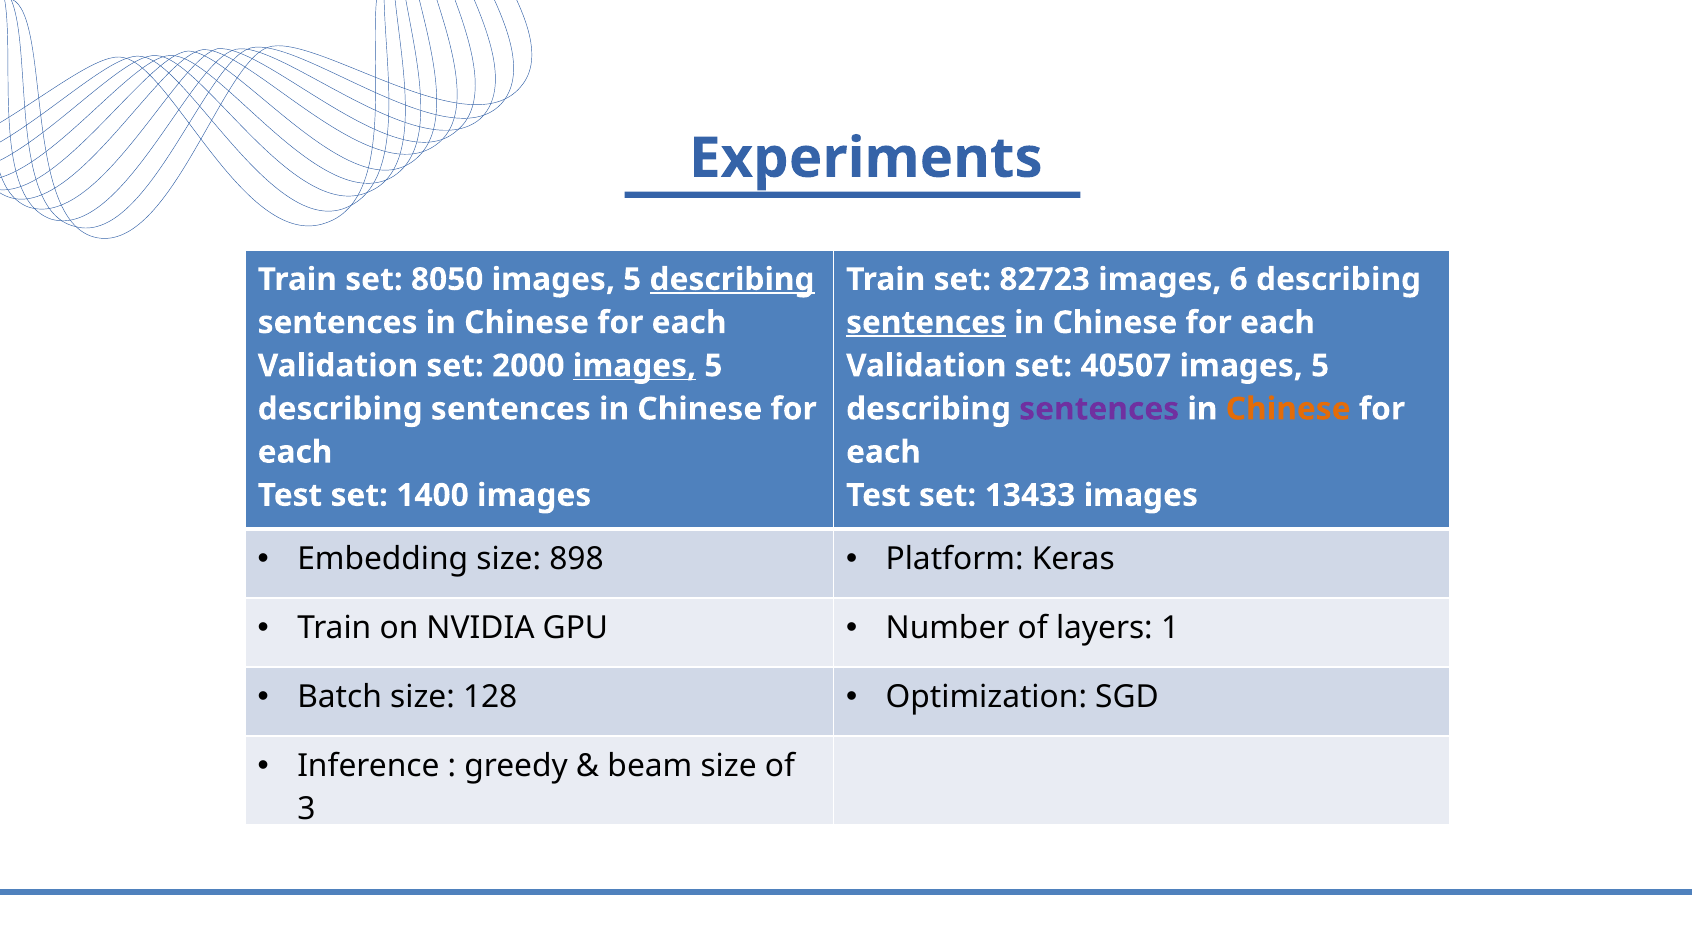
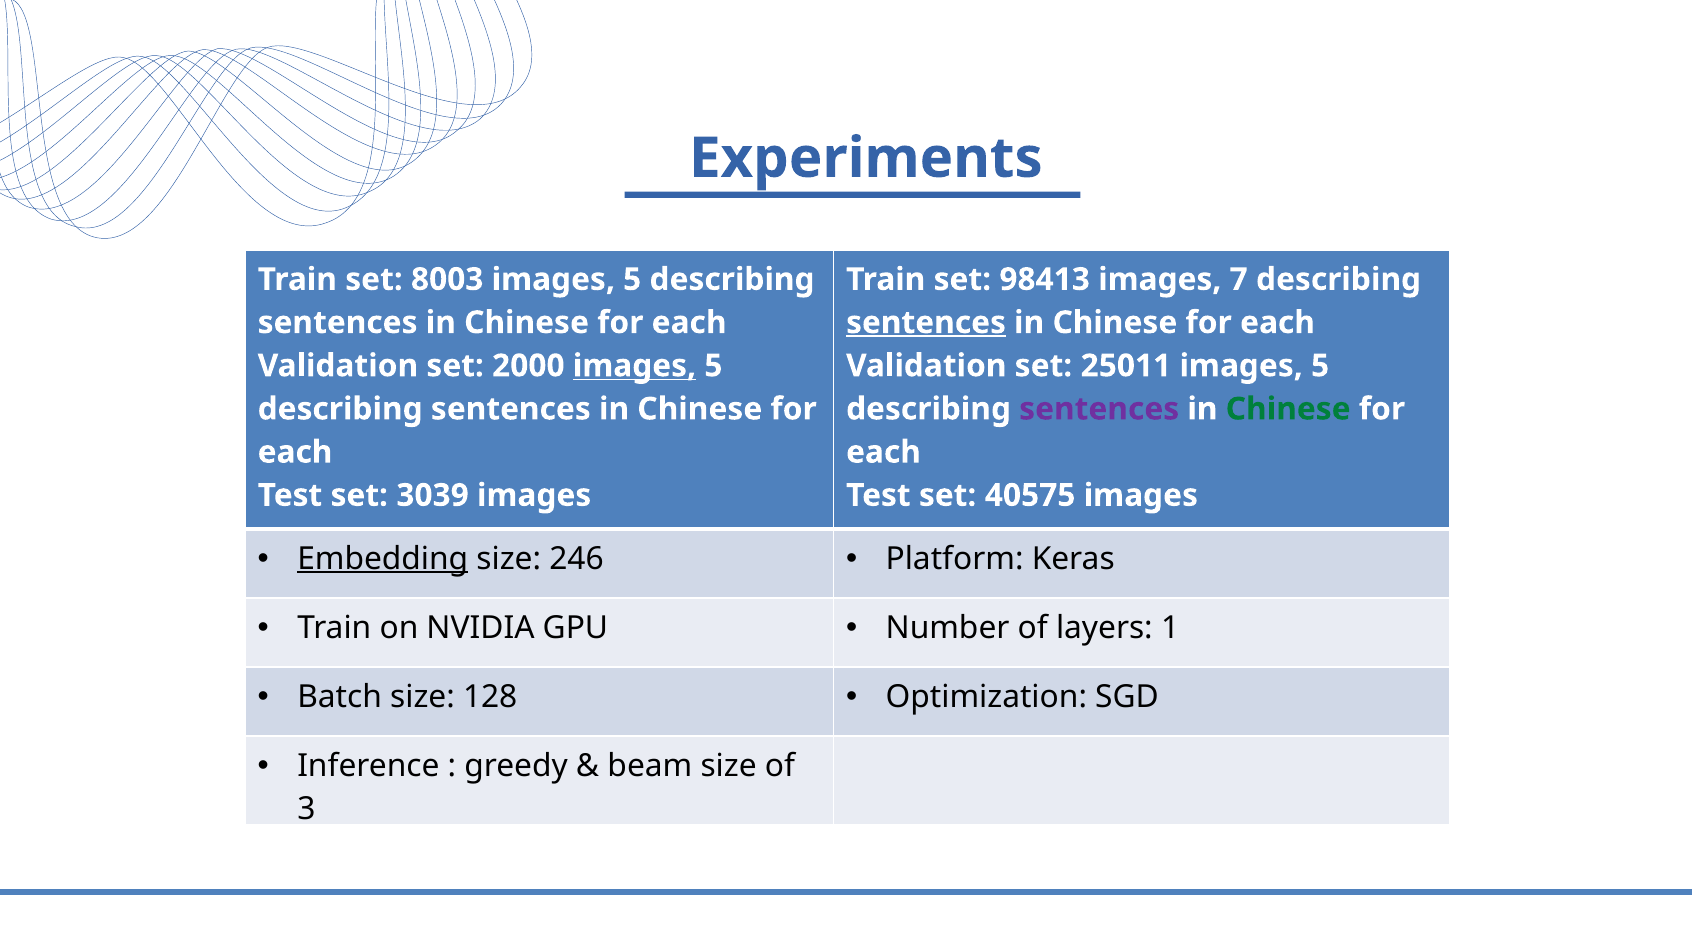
8050: 8050 -> 8003 (447, 279)
describing underline: present -> none (732, 279)
82723: 82723 -> 98413 (1045, 279)
6: 6 -> 7 (1239, 279)
40507: 40507 -> 25011 (1126, 366)
Chinese colour: orange -> green (1288, 409)
1400: 1400 -> 3039 (433, 495)
13433: 13433 -> 40575 (1030, 495)
Embedding underline: none -> present (383, 559)
898: 898 -> 246 (576, 559)
